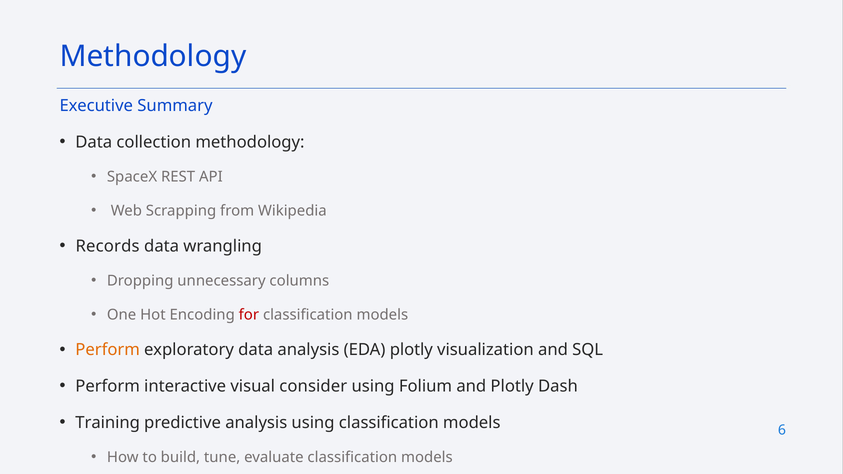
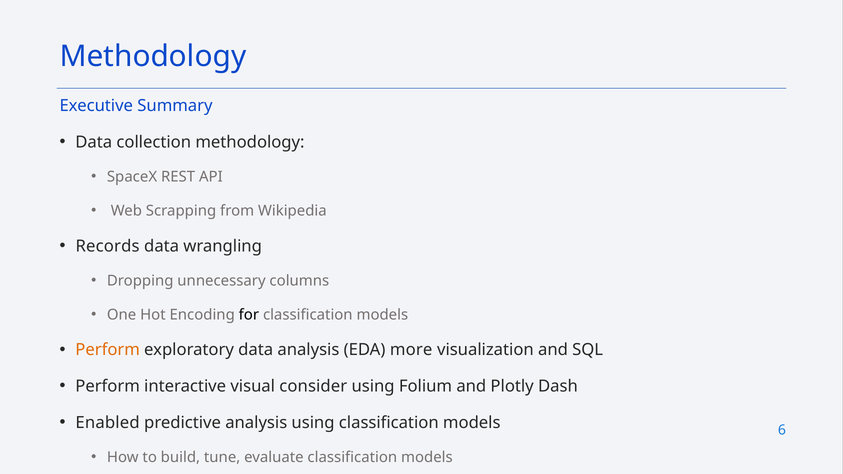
for colour: red -> black (249, 315)
EDA plotly: plotly -> more (411, 350)
Training: Training -> Enabled (108, 423)
